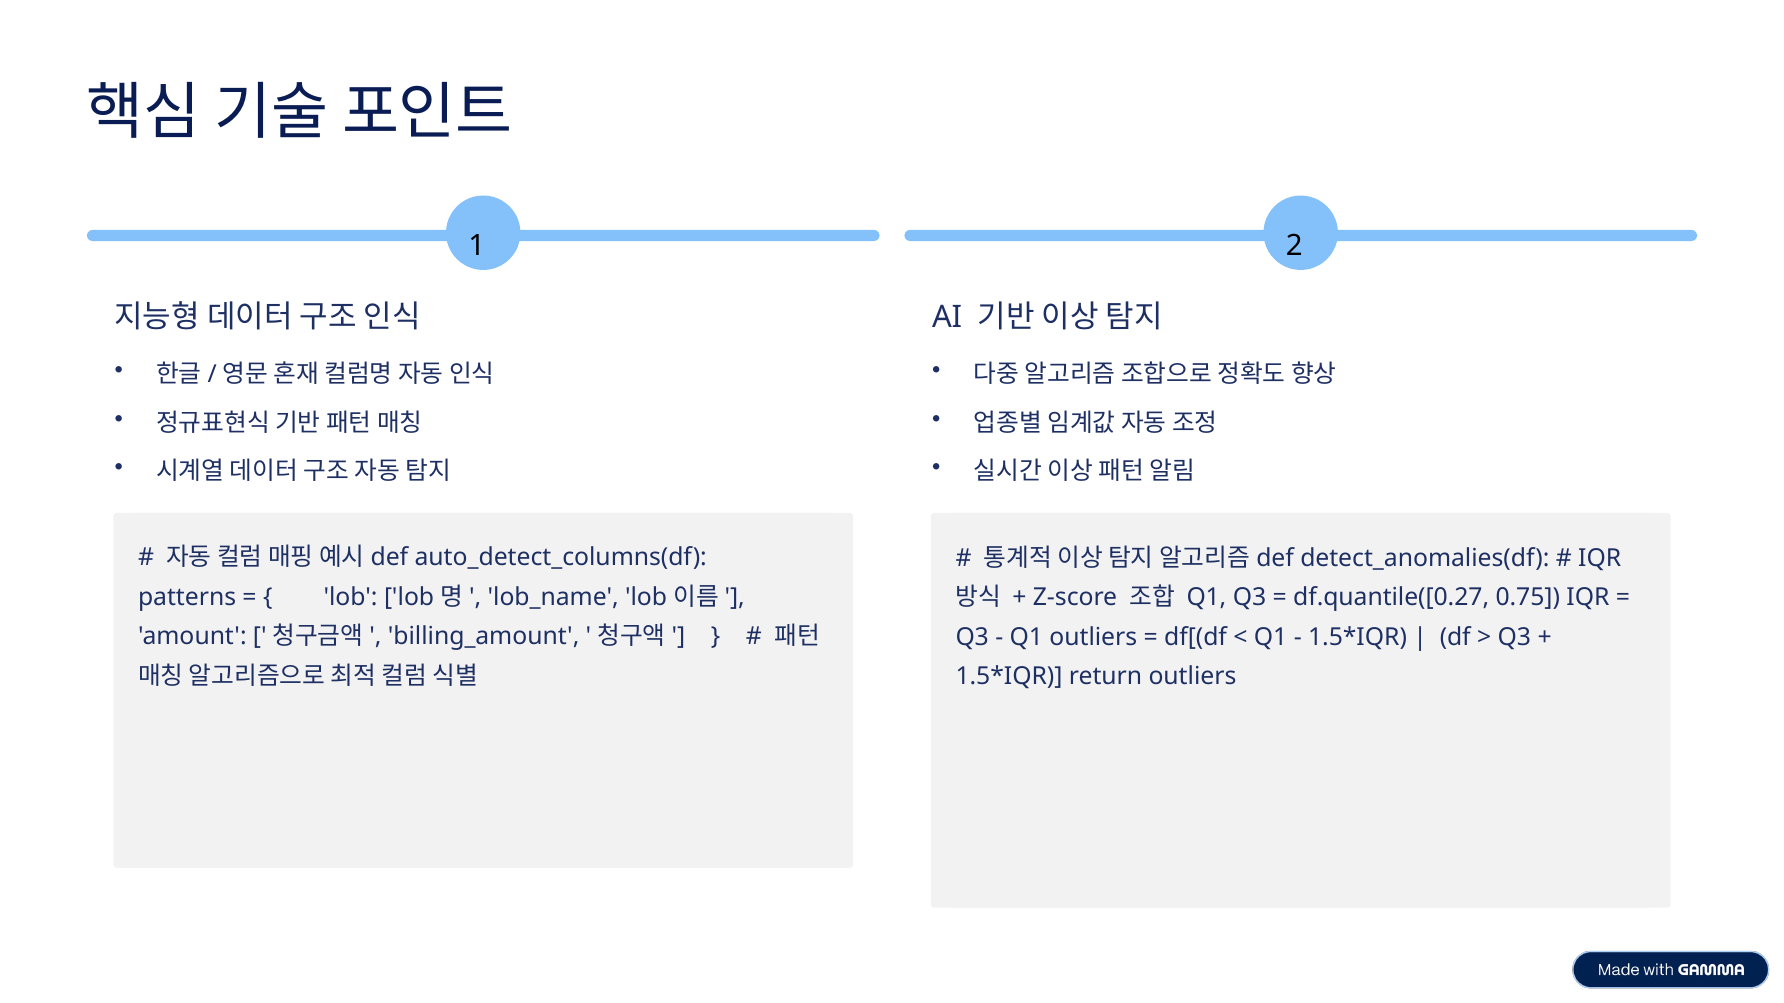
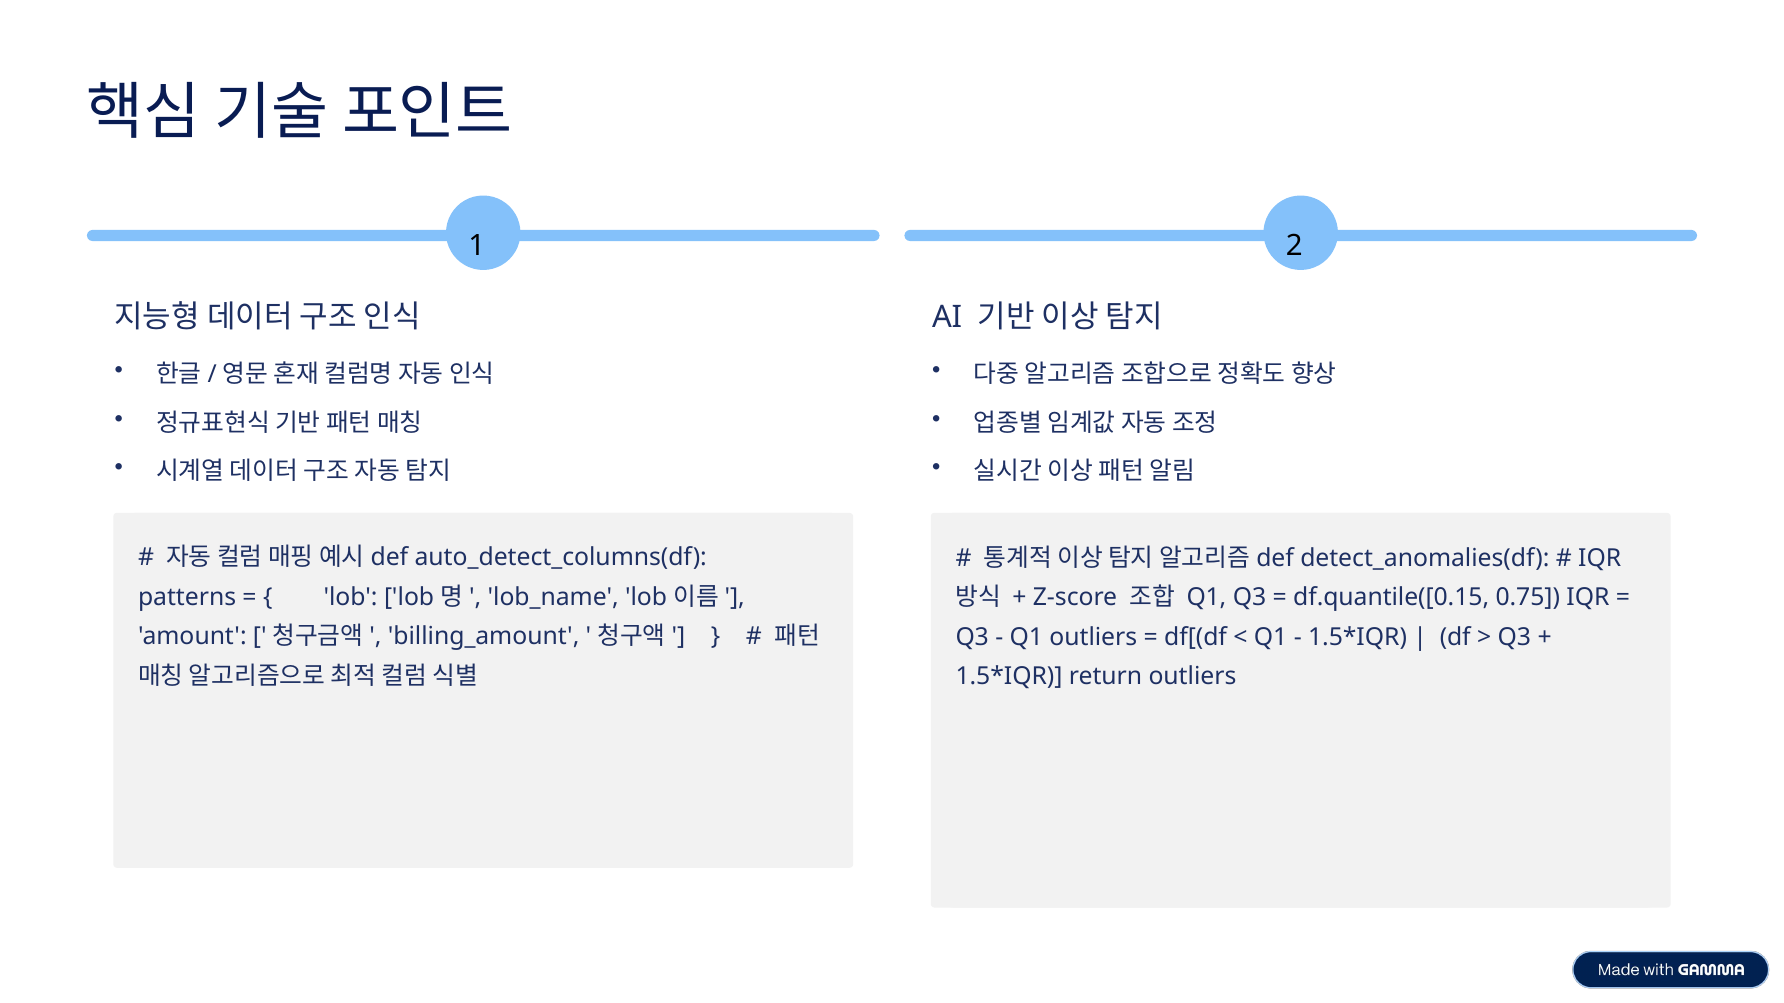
df.quantile([0.27: df.quantile([0.27 -> df.quantile([0.15 (1391, 598)
